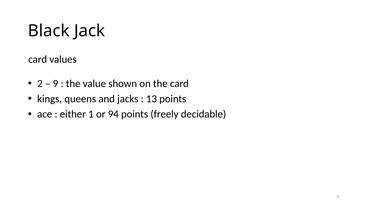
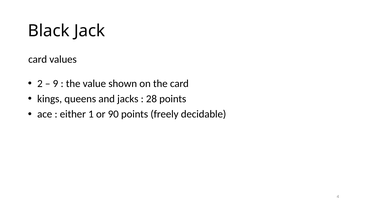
13: 13 -> 28 (151, 99)
94: 94 -> 90 (113, 114)
